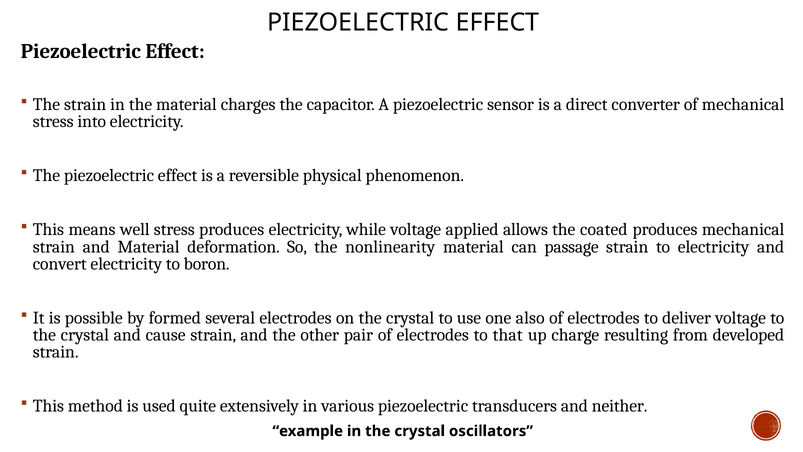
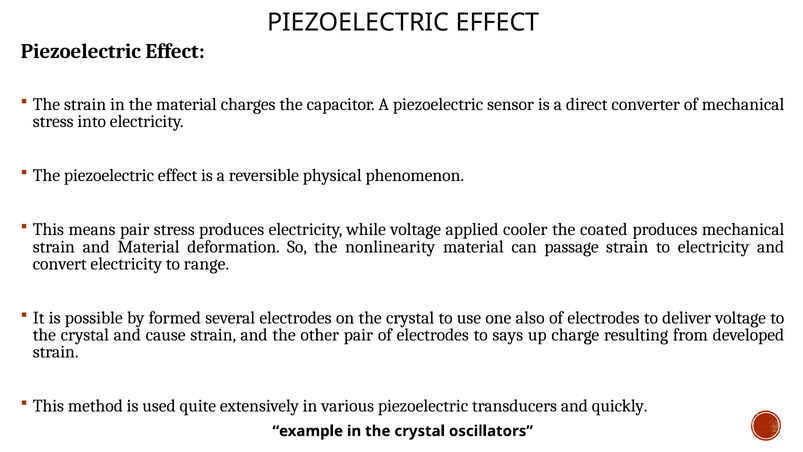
means well: well -> pair (135, 229)
allows: allows -> cooler (525, 229)
boron: boron -> range (207, 264)
that: that -> says (508, 335)
neither: neither -> quickly (620, 406)
